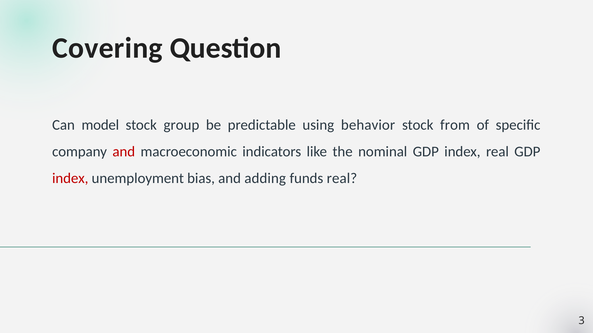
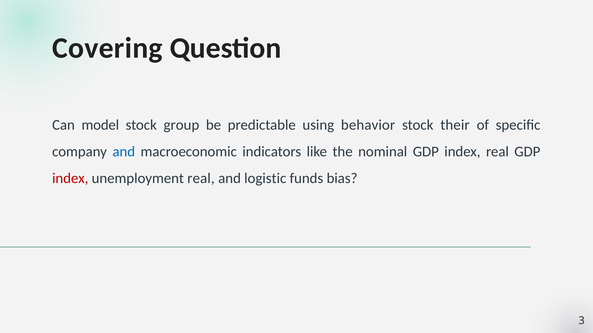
from: from -> their (455, 125)
and colour: red -> blue (124, 152)
unemployment bias: bias -> real (201, 178)
adding: adding -> logistic (265, 178)
funds real: real -> bias (342, 178)
